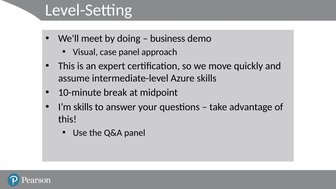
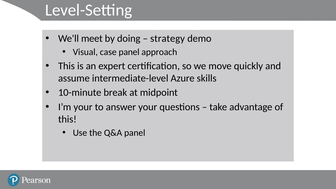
business: business -> strategy (168, 38)
I’m skills: skills -> your (83, 107)
